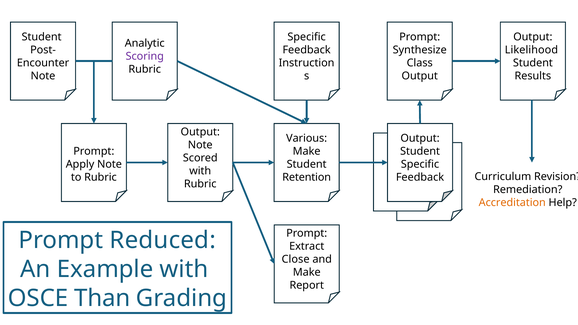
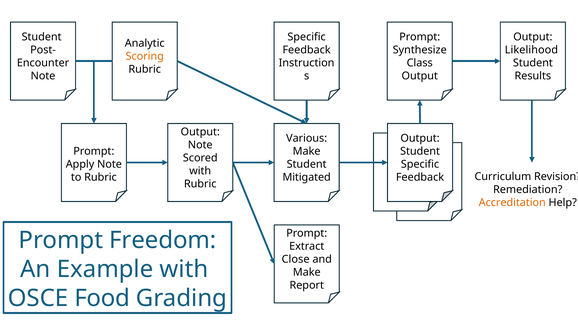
Scoring colour: purple -> orange (145, 56)
Retention: Retention -> Mitigated (307, 177)
Reduced: Reduced -> Freedom (163, 240)
Than: Than -> Food (102, 298)
